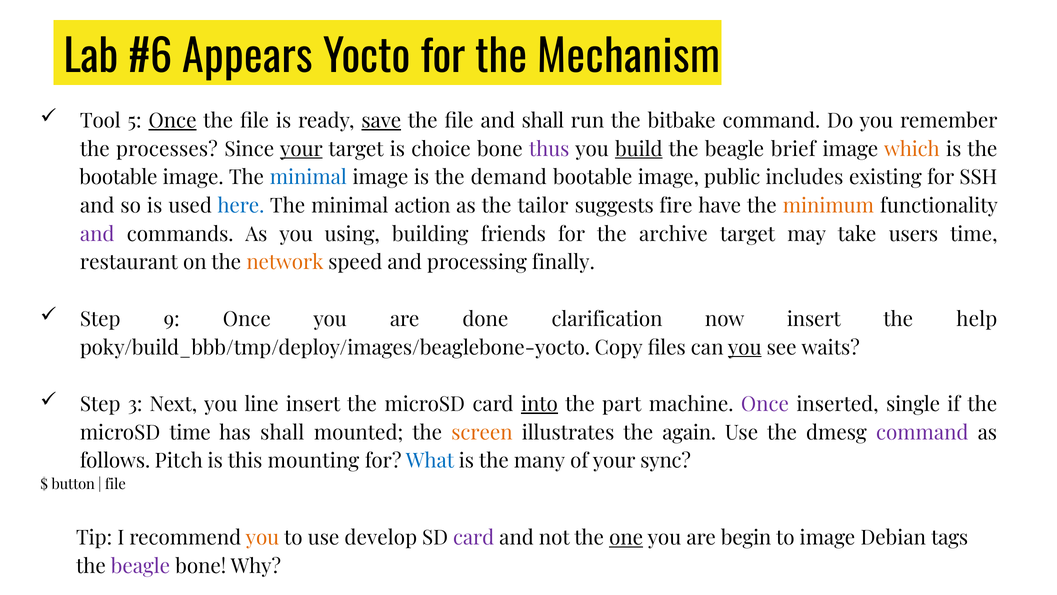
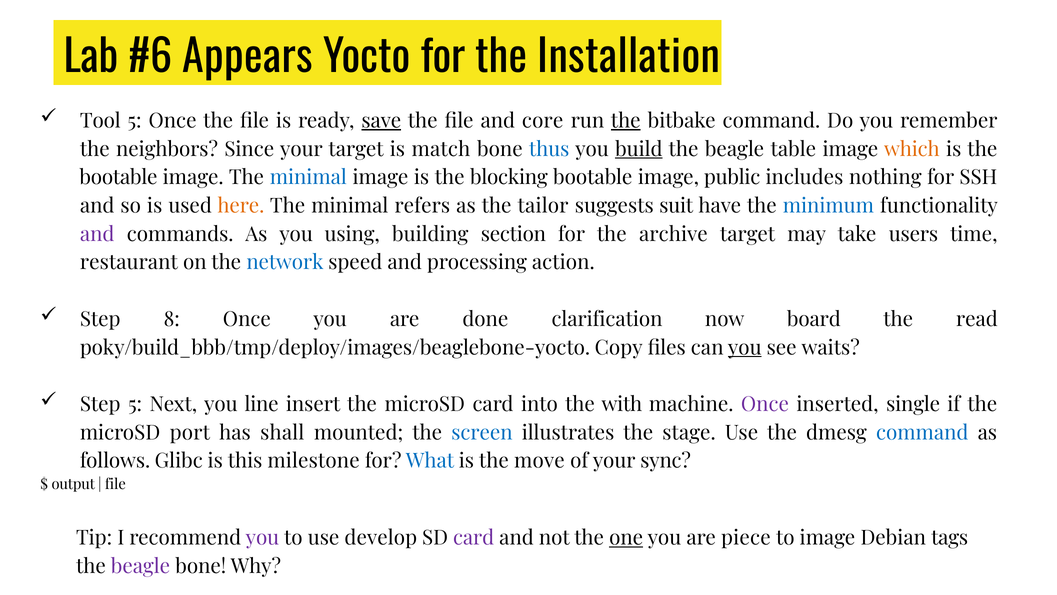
Mechanism: Mechanism -> Installation (629, 58)
Once underline: present -> none (173, 121)
and shall: shall -> core (543, 121)
the underline: none -> present (626, 121)
processes: processes -> neighbors (167, 149)
your underline: present -> none (301, 149)
choice: choice -> match (441, 149)
thus colour: purple -> blue (549, 149)
brief: brief -> table (793, 149)
demand: demand -> blocking (509, 177)
existing: existing -> nothing (885, 177)
here colour: blue -> orange (241, 206)
action: action -> refers (422, 206)
fire: fire -> suit (676, 206)
minimum colour: orange -> blue (828, 206)
friends: friends -> section (513, 234)
network colour: orange -> blue (285, 263)
finally: finally -> action (563, 263)
9: 9 -> 8 (172, 319)
now insert: insert -> board (814, 319)
help: help -> read (977, 319)
Step 3: 3 -> 5 (135, 404)
into underline: present -> none (539, 404)
part: part -> with (622, 404)
microSD time: time -> port (190, 433)
screen colour: orange -> blue (482, 433)
again: again -> stage (689, 433)
command colour: purple -> blue (922, 433)
Pitch: Pitch -> Glibc (179, 461)
mounting: mounting -> milestone (314, 461)
many: many -> move (539, 461)
button: button -> output (73, 484)
you colour: orange -> purple (262, 538)
begin: begin -> piece (746, 538)
